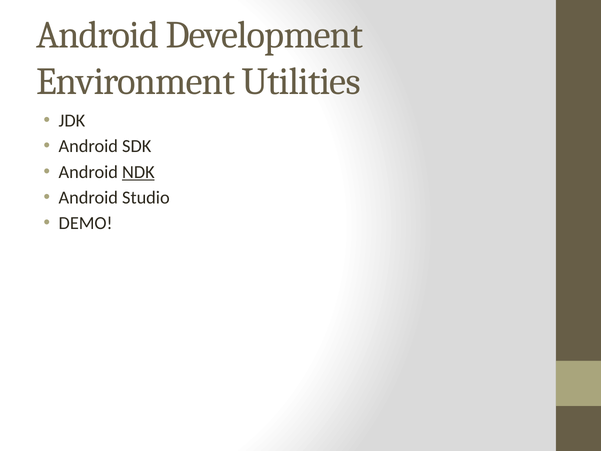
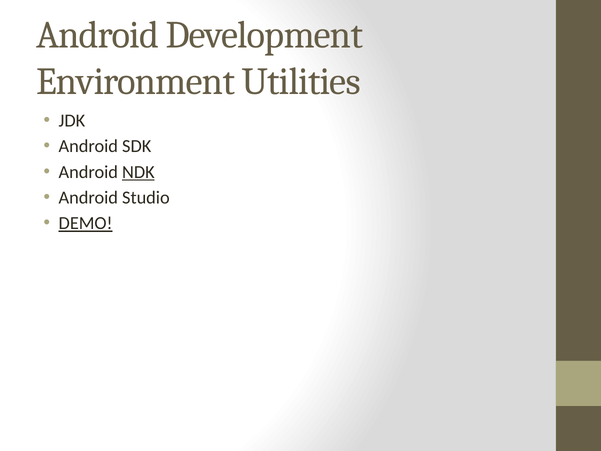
DEMO underline: none -> present (86, 223)
